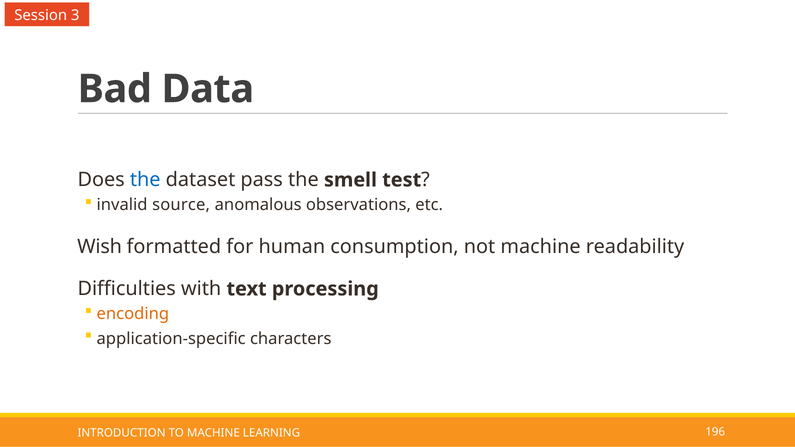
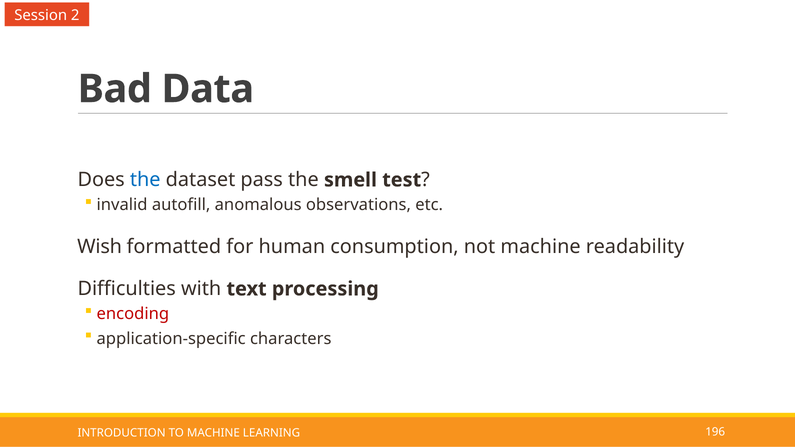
3: 3 -> 2 (75, 15)
source: source -> autofill (181, 205)
encoding colour: orange -> red (133, 314)
